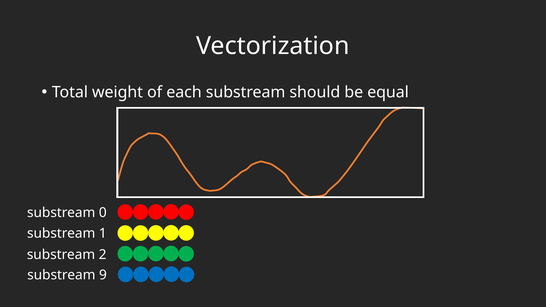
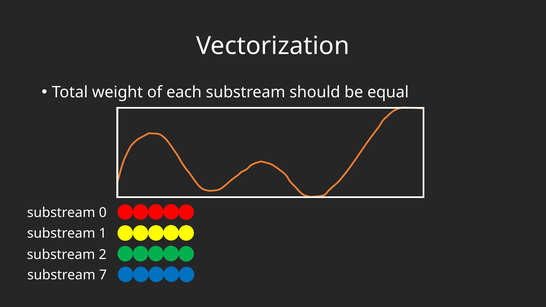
9: 9 -> 7 (103, 275)
